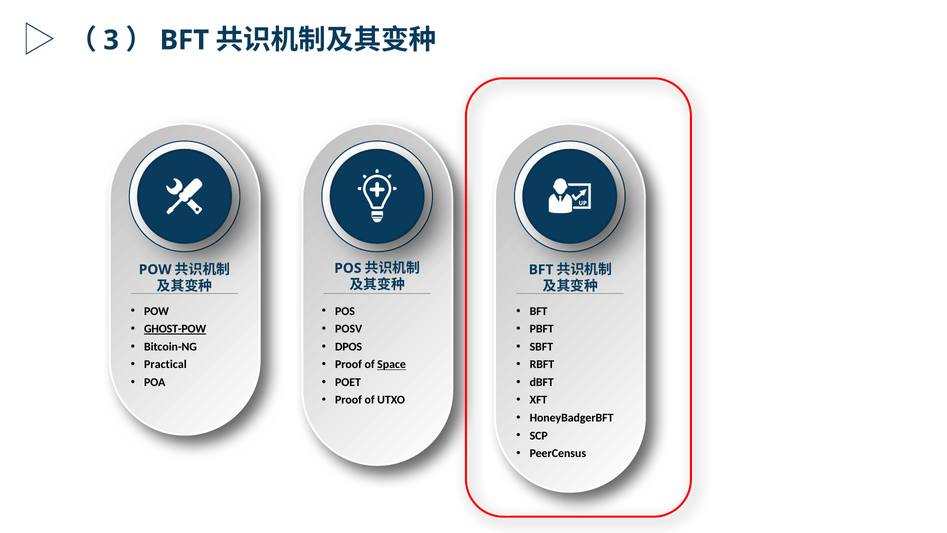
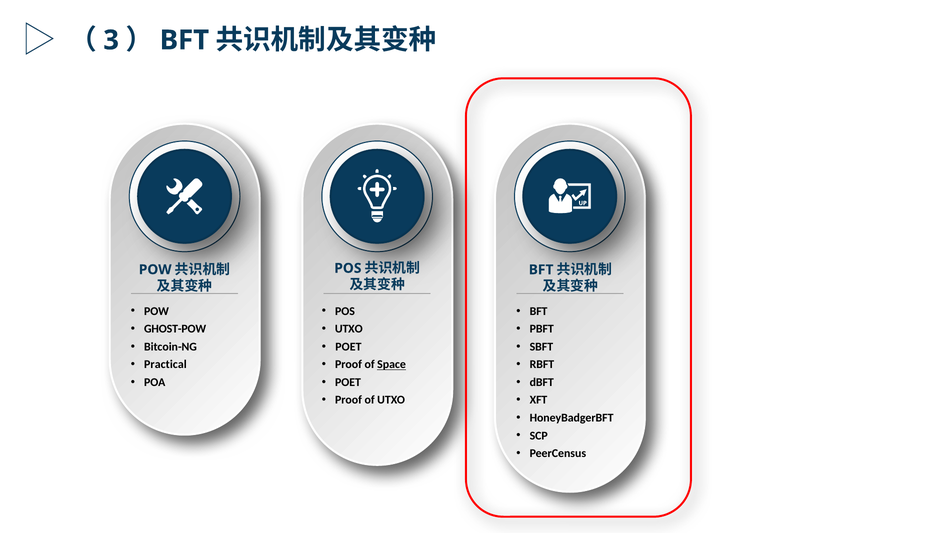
GHOST-POW underline: present -> none (175, 329)
POSV: POSV -> UTXO (349, 329)
DPOS: DPOS -> POET (348, 347)
